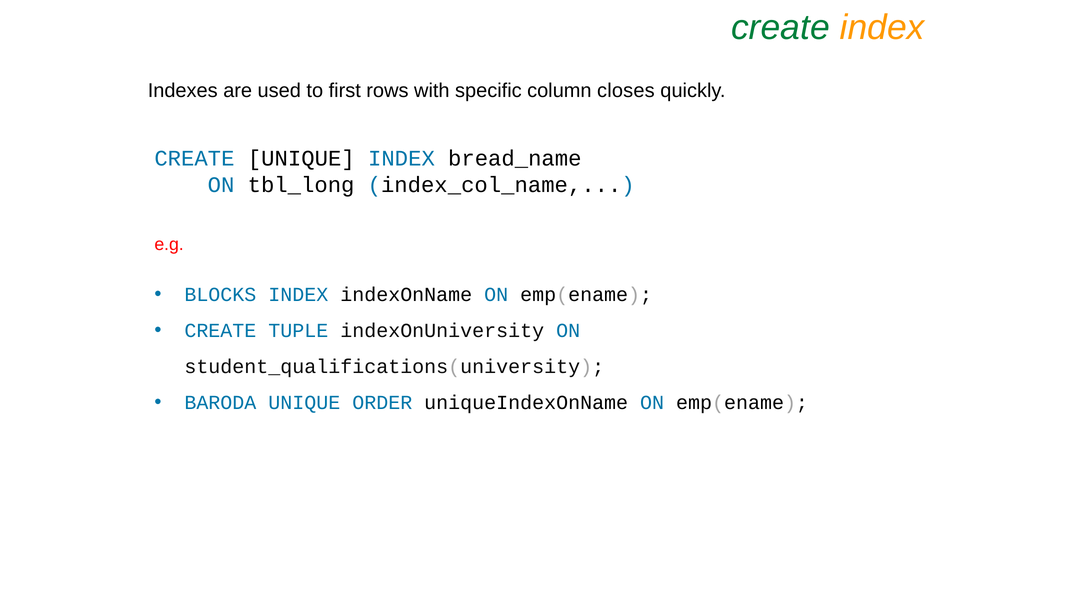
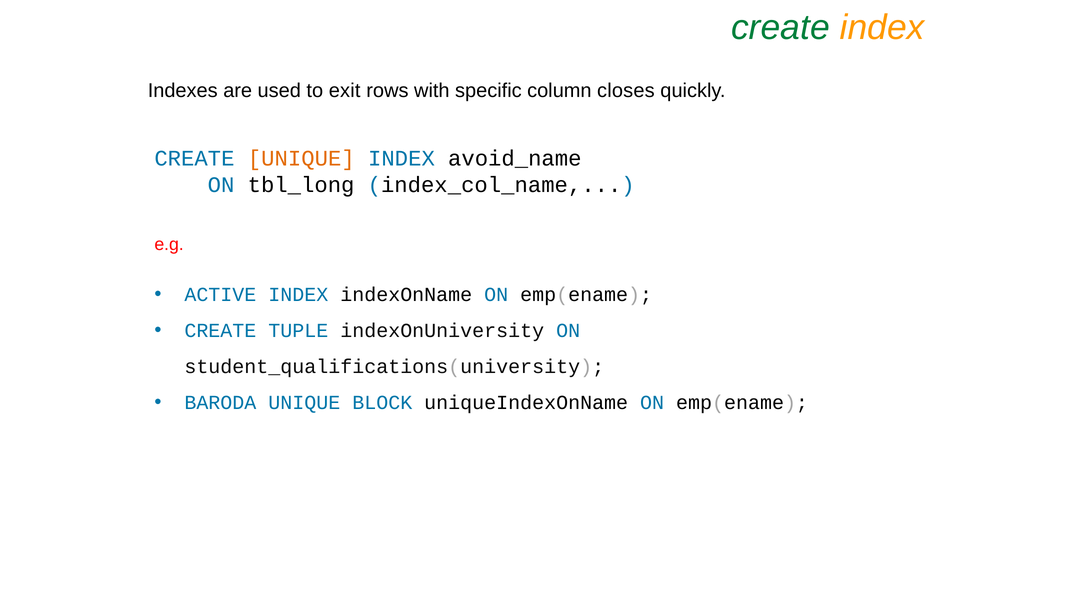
first: first -> exit (345, 91)
UNIQUE colour: black -> orange (301, 159)
bread_name: bread_name -> avoid_name (515, 159)
BLOCKS: BLOCKS -> ACTIVE (220, 295)
ORDER: ORDER -> BLOCK (382, 403)
